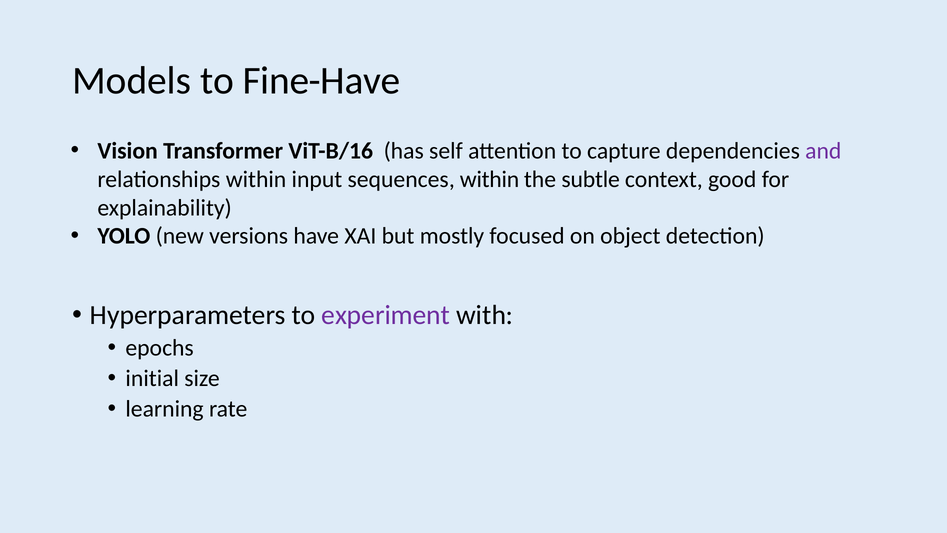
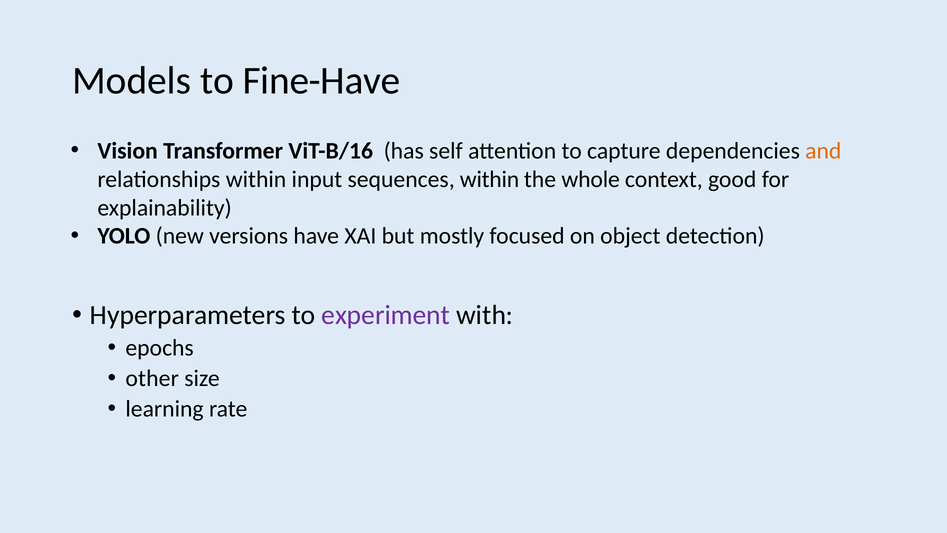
and colour: purple -> orange (823, 151)
subtle: subtle -> whole (591, 179)
initial: initial -> other (152, 378)
